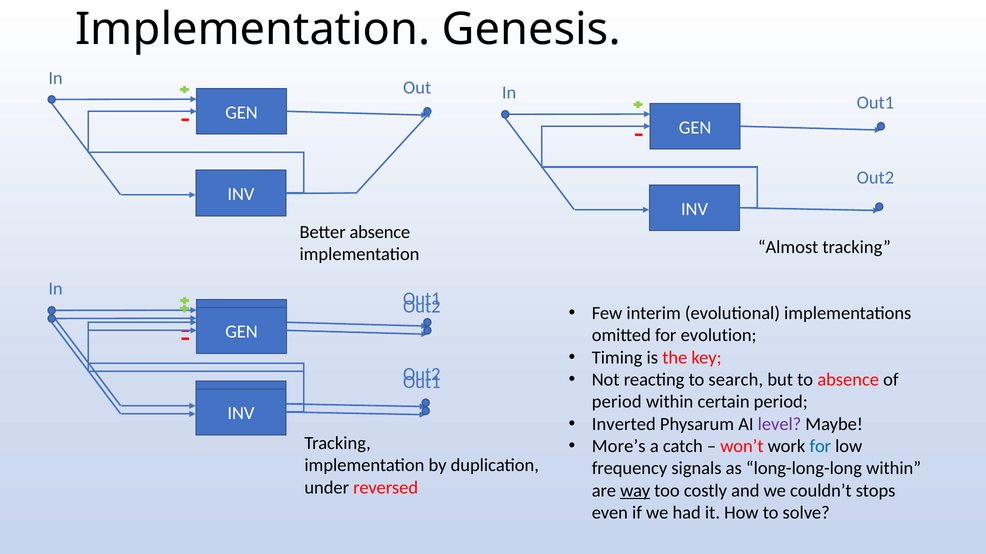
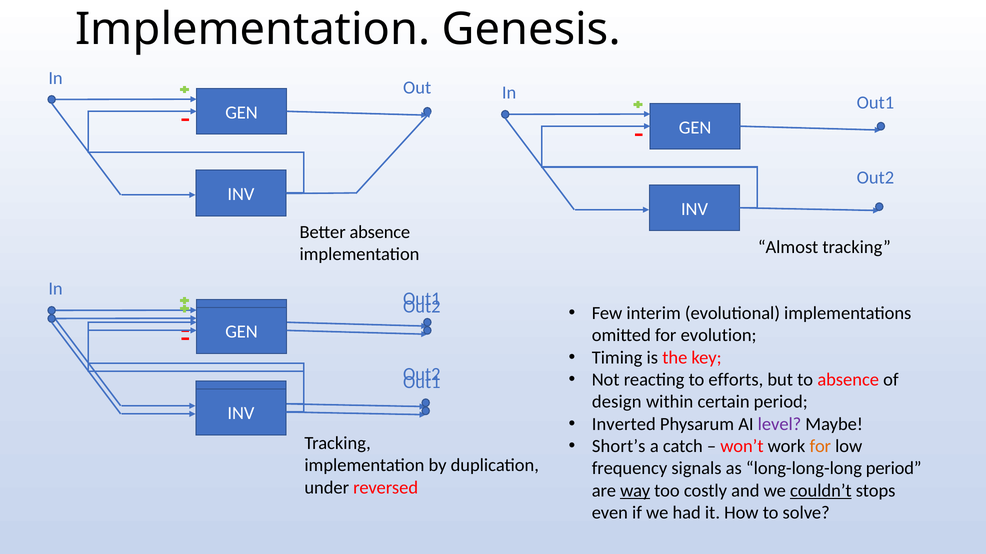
search: search -> efforts (736, 380)
period: period -> design (617, 402)
More’s: More’s -> Short’s (619, 447)
for colour: blue -> orange (820, 447)
long-long-long within: within -> period (894, 469)
couldn’t underline: none -> present (821, 491)
